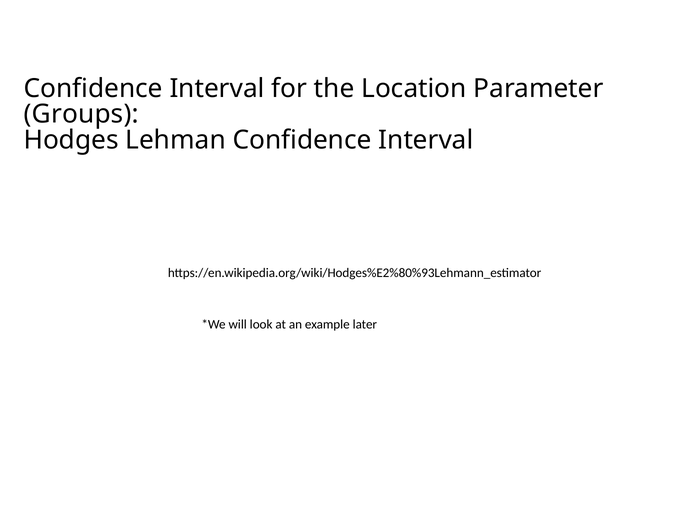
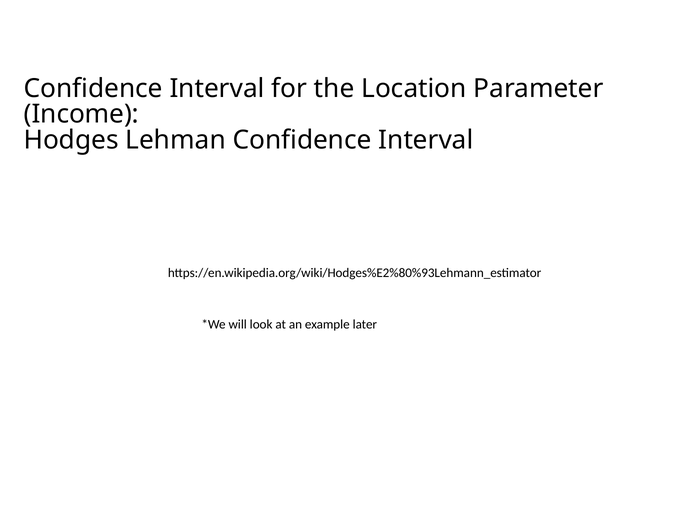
Groups: Groups -> Income (81, 114)
